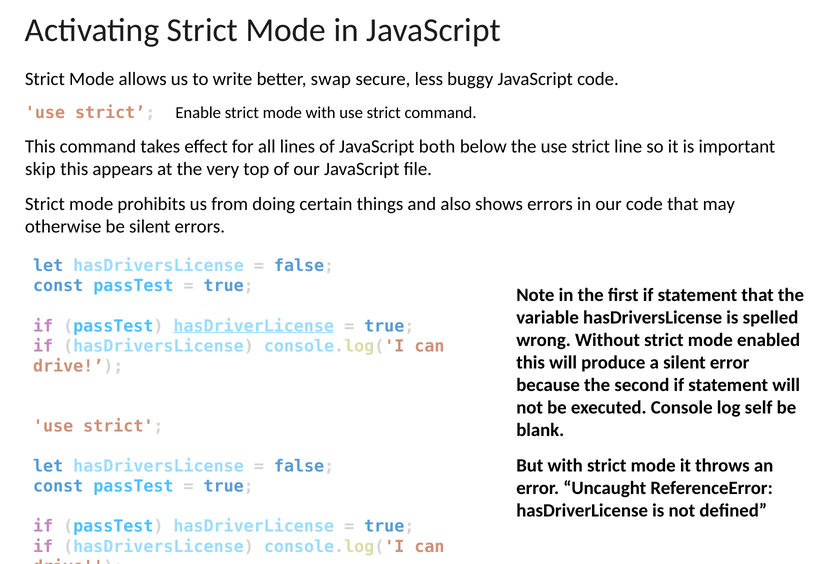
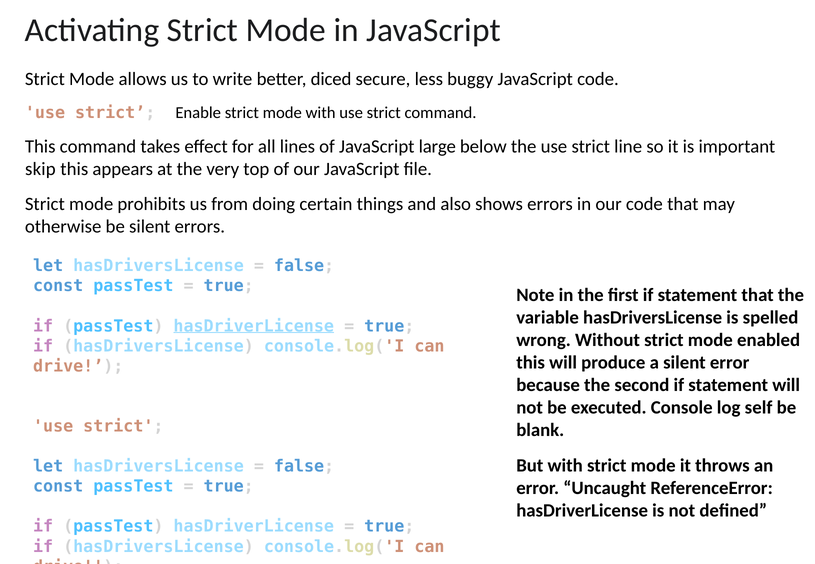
swap: swap -> diced (331, 79)
both: both -> large (437, 147)
